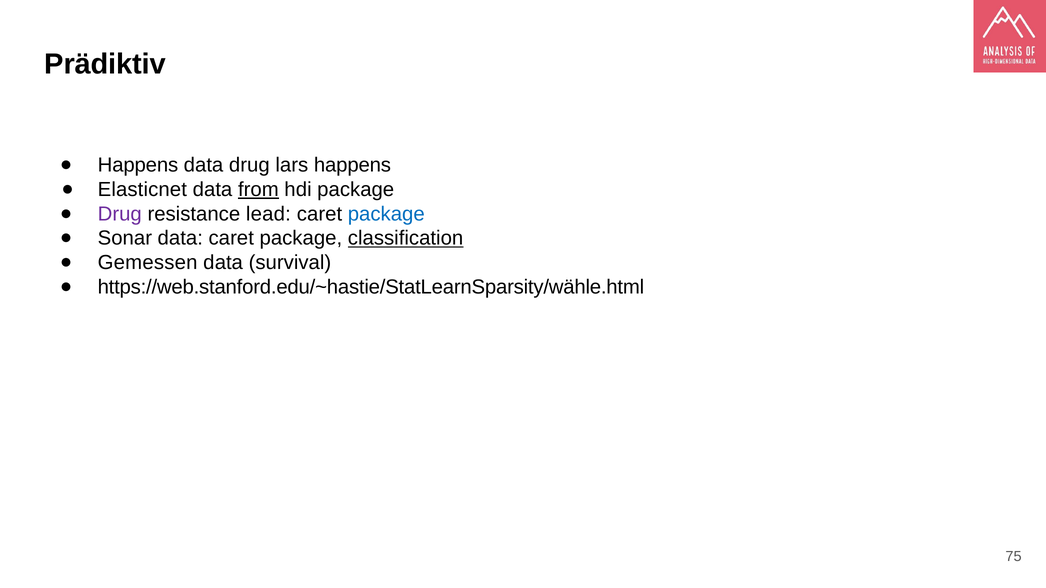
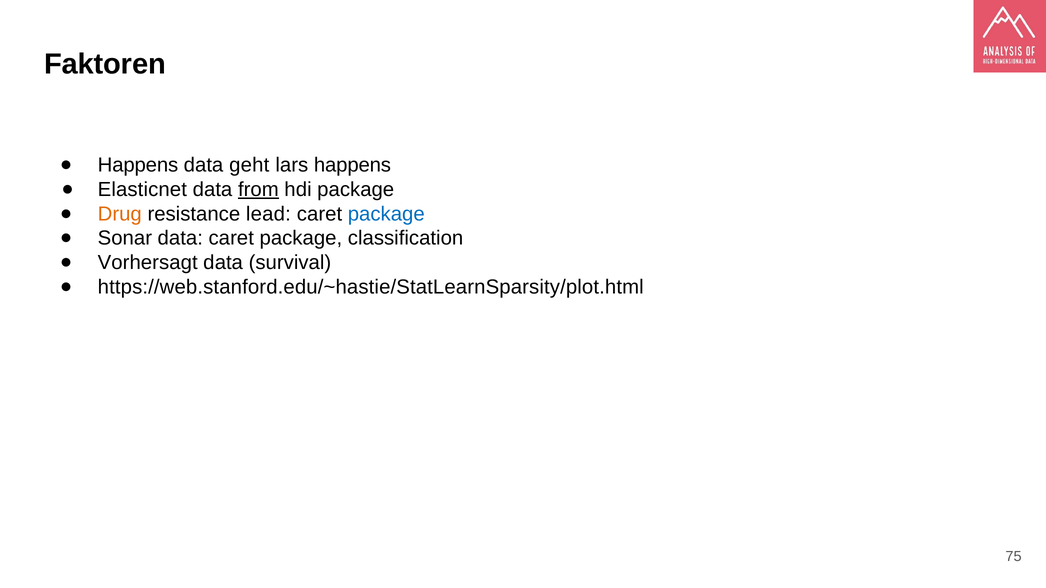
Prädiktiv: Prädiktiv -> Faktoren (105, 64)
data drug: drug -> geht (249, 165)
Drug colour: purple -> orange (120, 214)
classification underline: present -> none (406, 238)
Gemessen: Gemessen -> Vorhersagt (148, 263)
https://web.stanford.edu/~hastie/StatLearnSparsity/wähle.html: https://web.stanford.edu/~hastie/StatLearnSparsity/wähle.html -> https://web.stanford.edu/~hastie/StatLearnSparsity/plot.html (371, 287)
